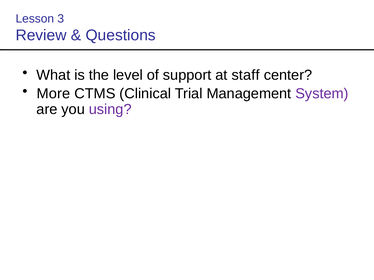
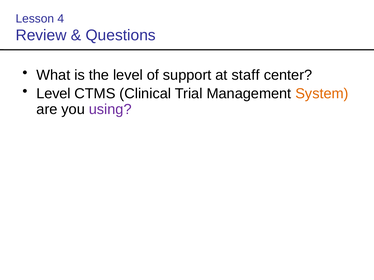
3: 3 -> 4 (61, 19)
More: More -> Level (53, 94)
System colour: purple -> orange (322, 94)
